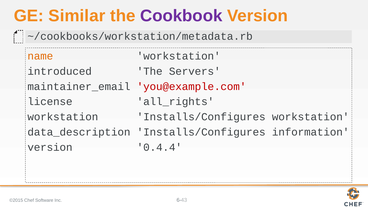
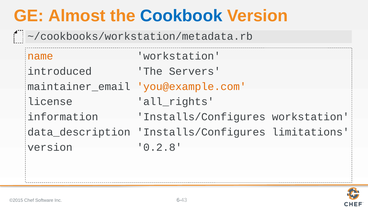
Similar: Similar -> Almost (77, 16)
Cookbook colour: purple -> blue (181, 16)
you@example.com colour: red -> orange (192, 86)
workstation: workstation -> information (63, 117)
information: information -> limitations (311, 132)
0.4.4: 0.4.4 -> 0.2.8 (159, 147)
